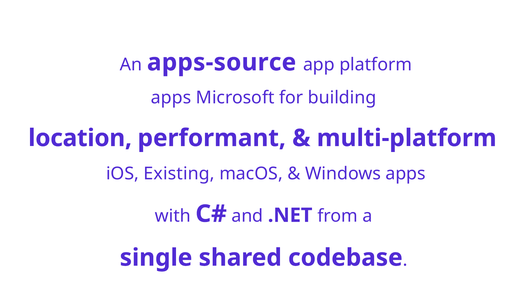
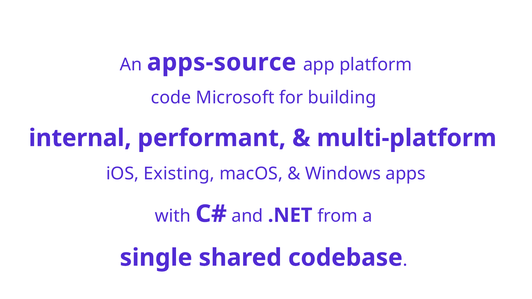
apps: apps -> code (171, 98)
location: location -> internal (80, 138)
